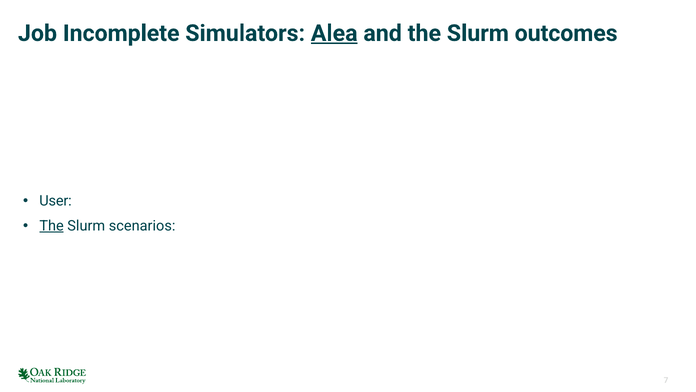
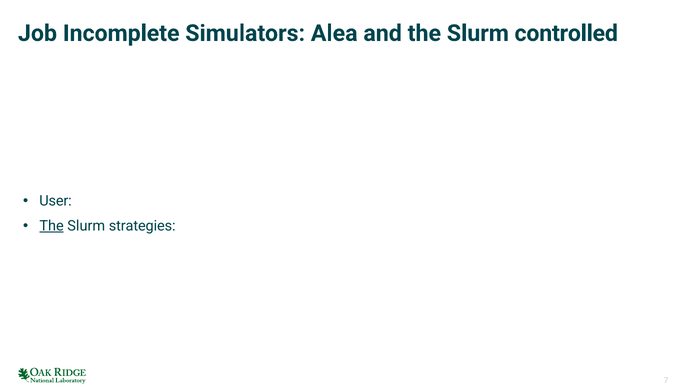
Alea underline: present -> none (334, 33)
outcomes: outcomes -> controlled (566, 33)
scenarios: scenarios -> strategies (142, 226)
